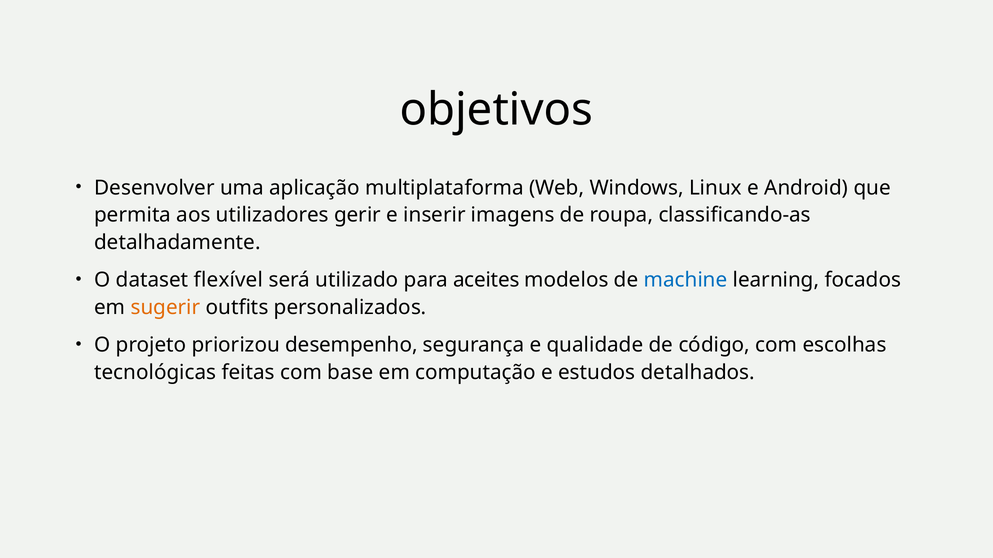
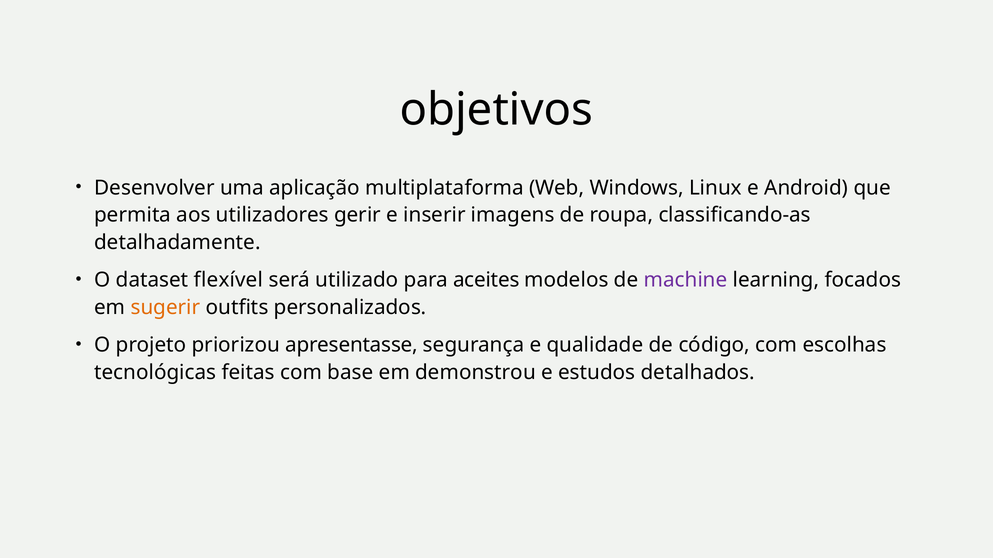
machine colour: blue -> purple (686, 280)
desempenho: desempenho -> apresentasse (352, 345)
computação: computação -> demonstrou (476, 373)
